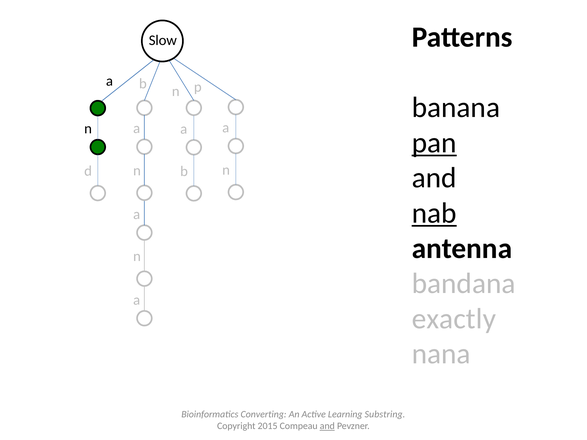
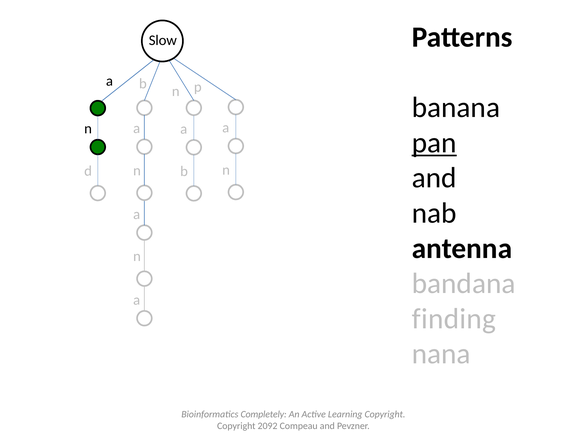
nab underline: present -> none (434, 213)
exactly: exactly -> finding (454, 319)
Converting: Converting -> Completely (264, 415)
Learning Substring: Substring -> Copyright (385, 415)
2015: 2015 -> 2092 (268, 426)
and underline: present -> none (327, 426)
